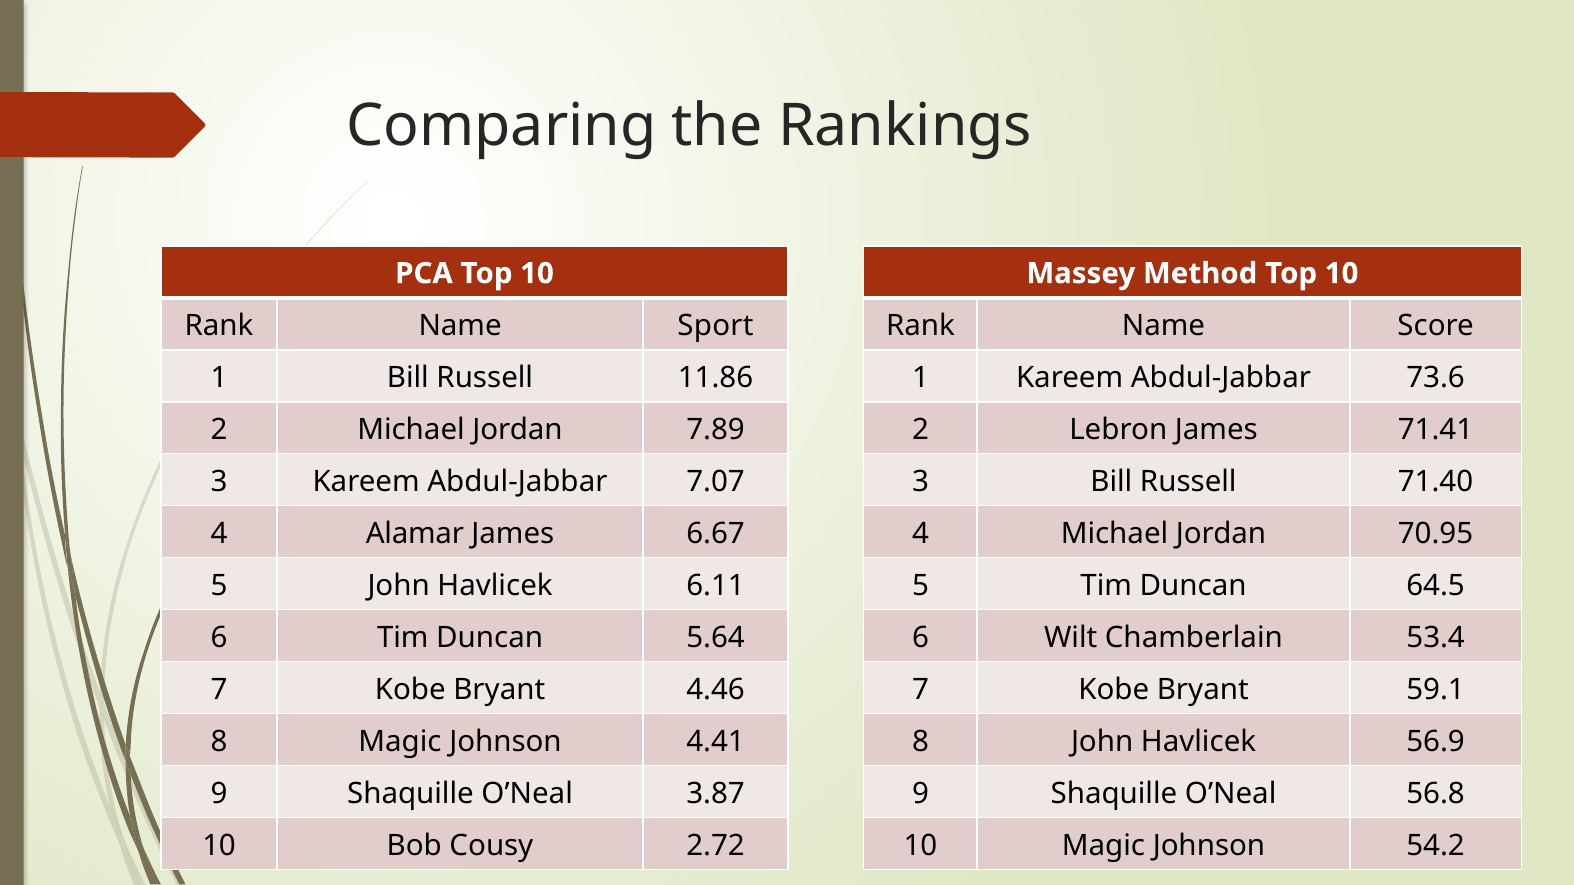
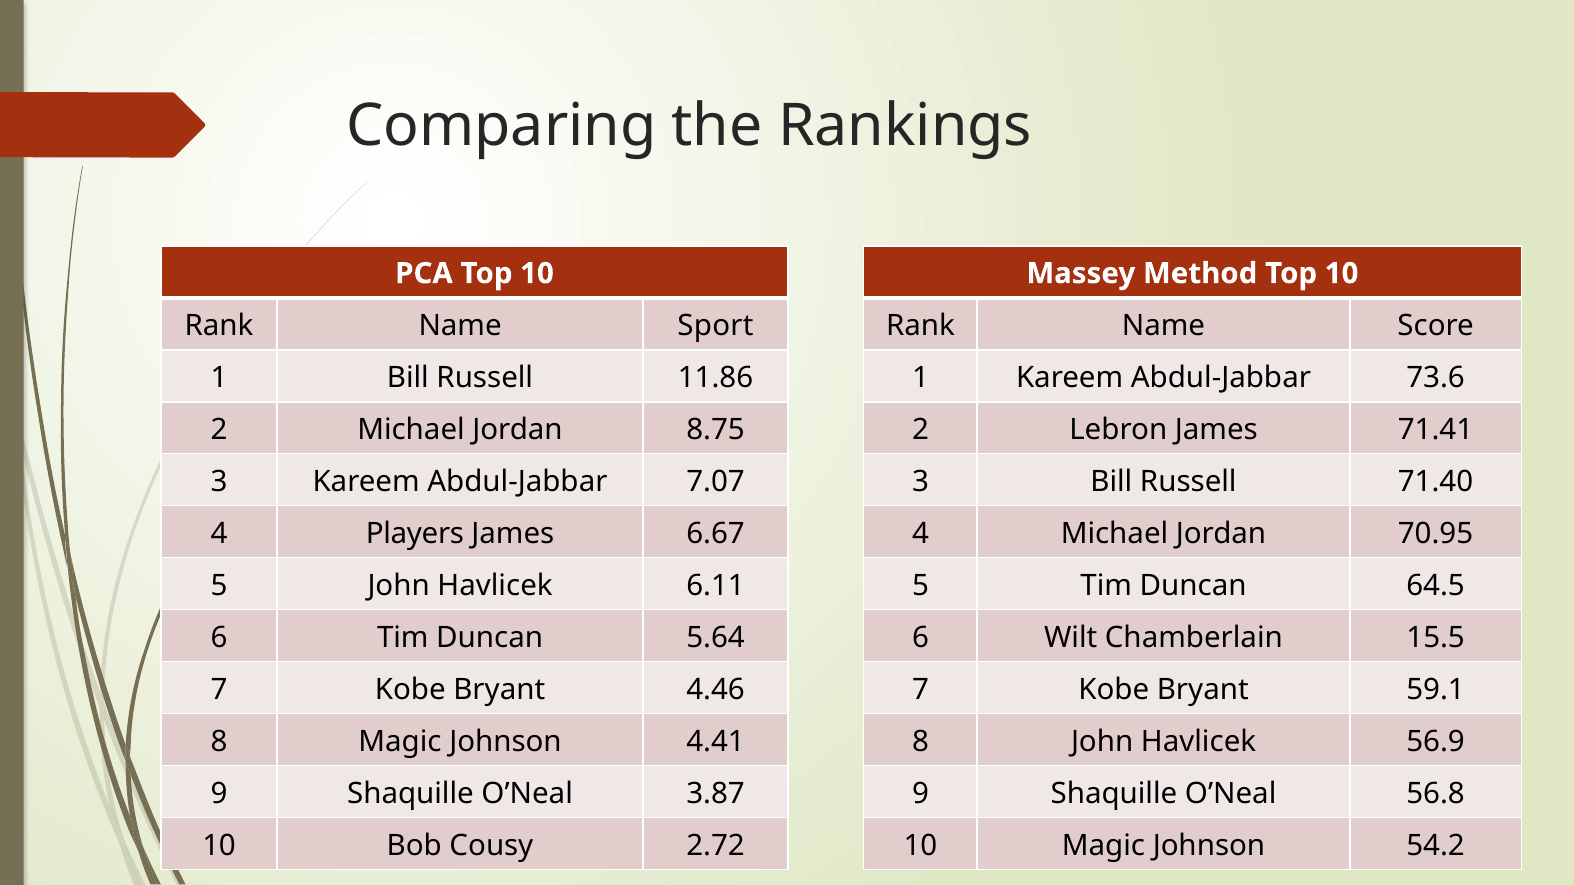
7.89: 7.89 -> 8.75 (716, 430)
Alamar: Alamar -> Players (415, 534)
53.4: 53.4 -> 15.5 (1436, 638)
